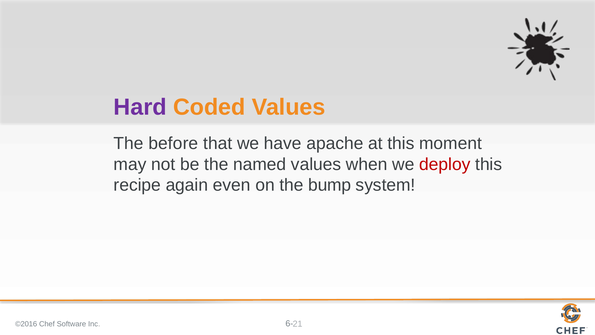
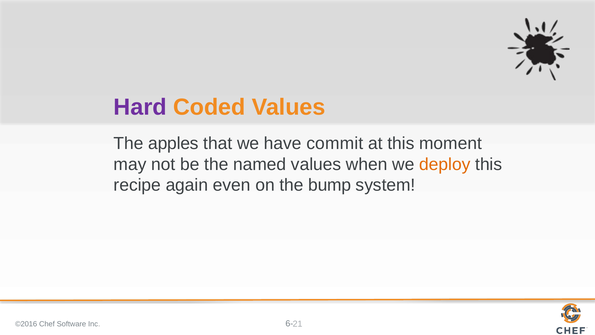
before: before -> apples (173, 143)
apache: apache -> commit (335, 143)
deploy colour: red -> orange (445, 164)
